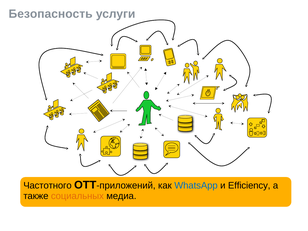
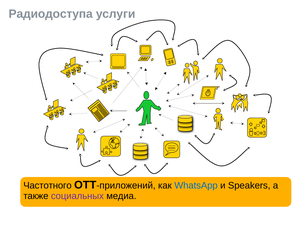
Безопасность: Безопасность -> Радиодоступа (51, 14)
Efficiency: Efficiency -> Speakers (249, 185)
социальных colour: orange -> purple (77, 196)
